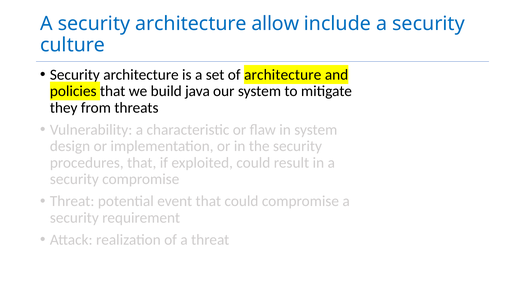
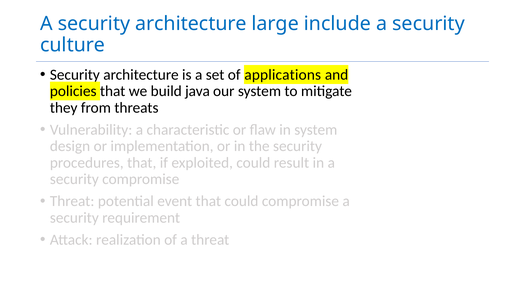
allow: allow -> large (275, 24)
of architecture: architecture -> applications (283, 75)
